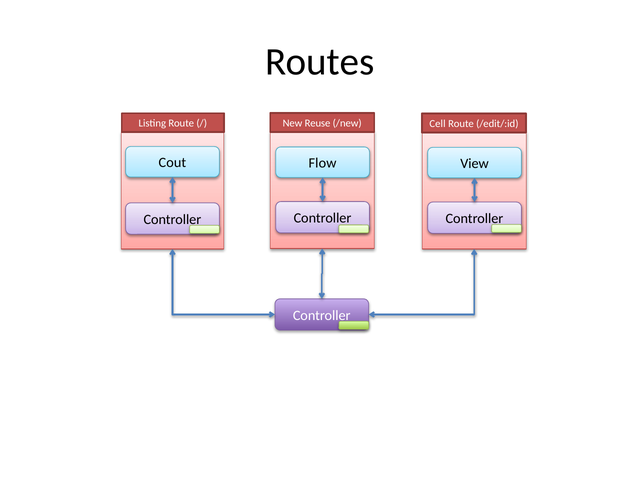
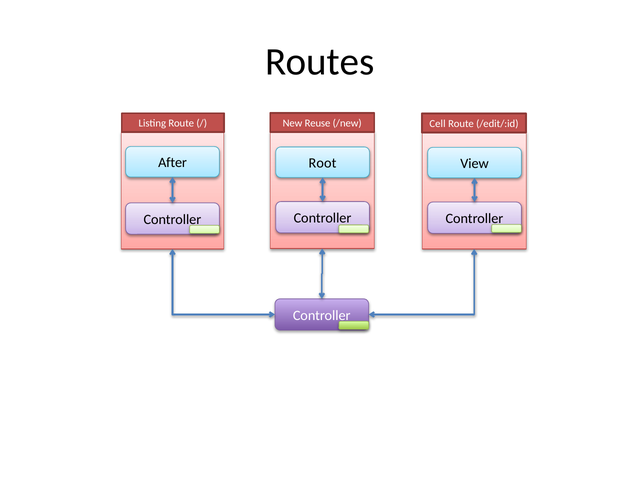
Cout: Cout -> After (173, 163)
Flow: Flow -> Root (322, 163)
